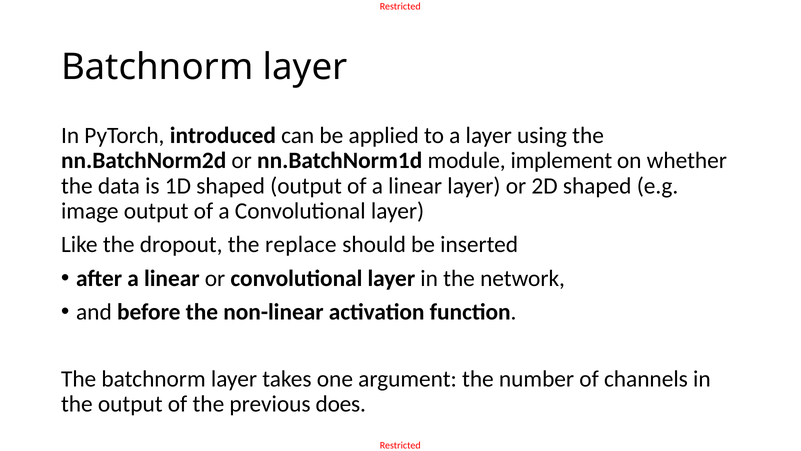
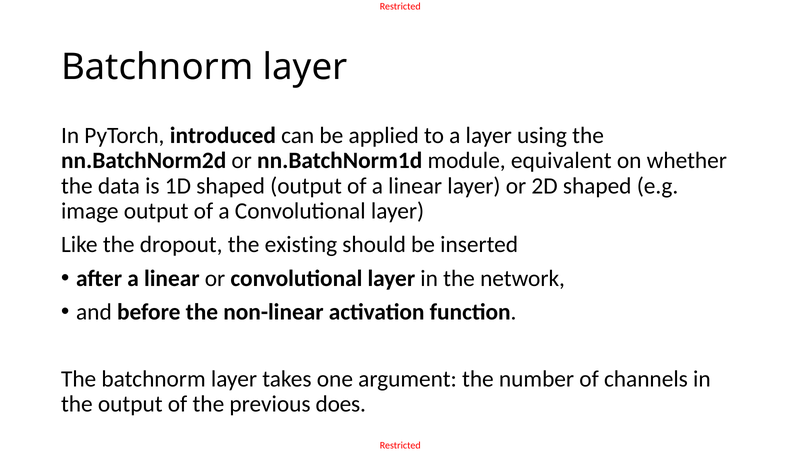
implement: implement -> equivalent (561, 161)
replace: replace -> existing (301, 244)
